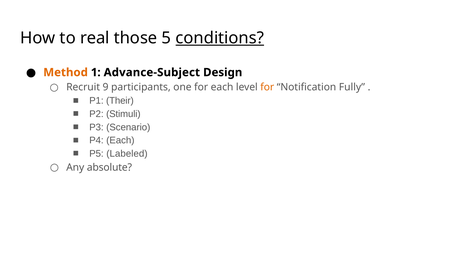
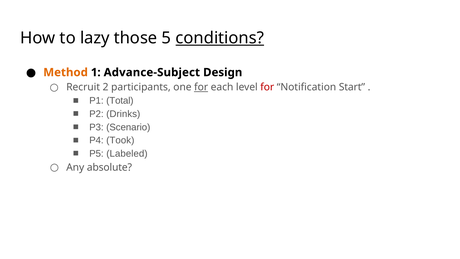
real: real -> lazy (95, 38)
9: 9 -> 2 (106, 87)
for underline: none -> present (201, 87)
for colour: orange -> red (267, 87)
Fully: Fully -> Start (352, 87)
Their: Their -> Total (120, 101)
Stimuli: Stimuli -> Drinks (123, 114)
P4 Each: Each -> Took (120, 140)
